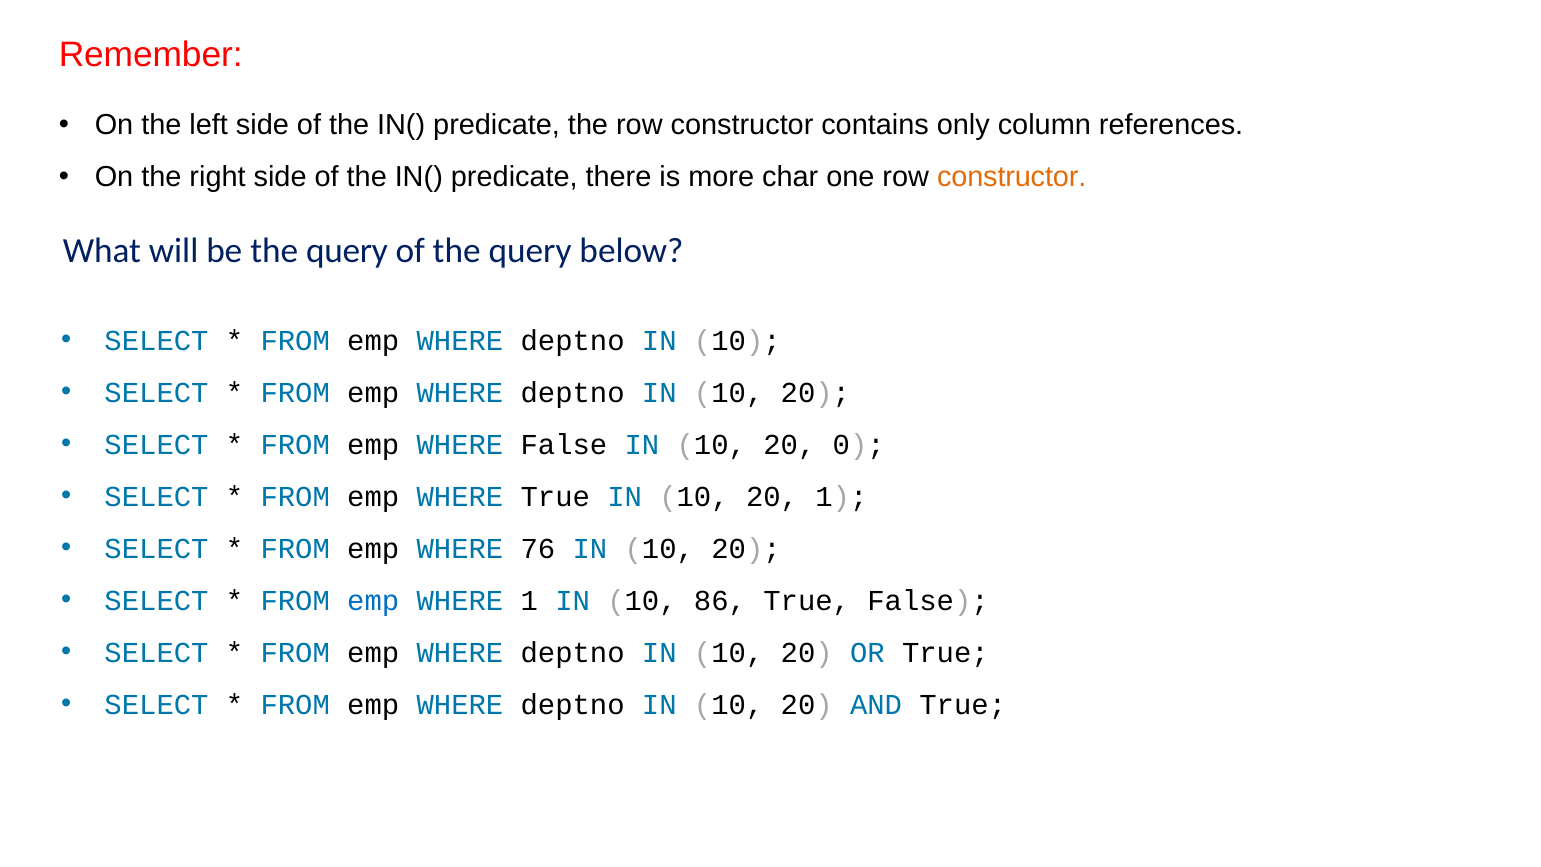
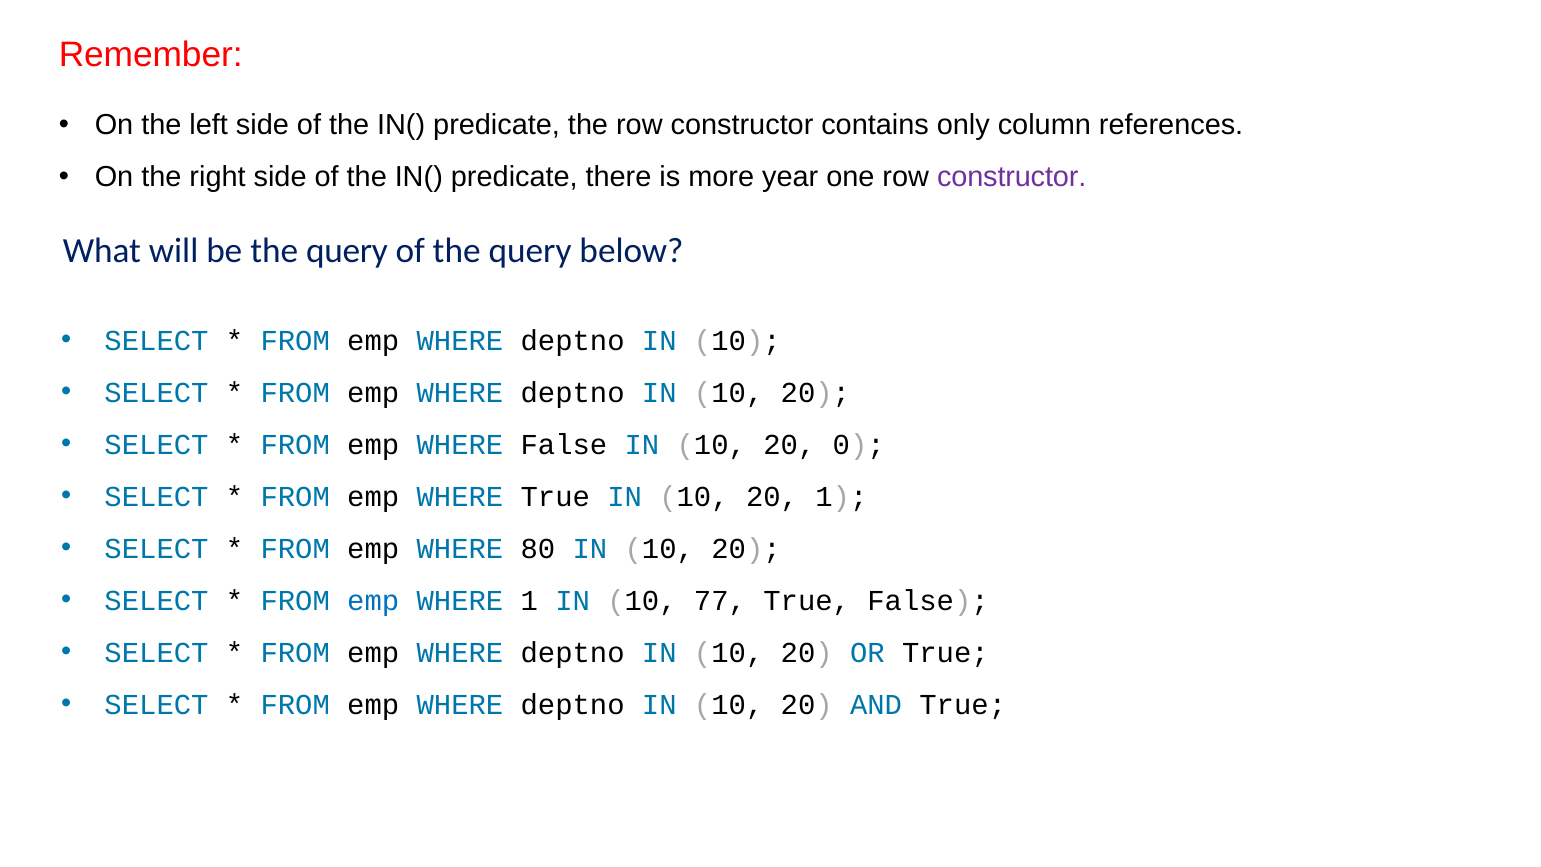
char: char -> year (790, 177)
constructor colour: orange -> purple (1012, 177)
76: 76 -> 80 (538, 549)
86: 86 -> 77 (720, 601)
